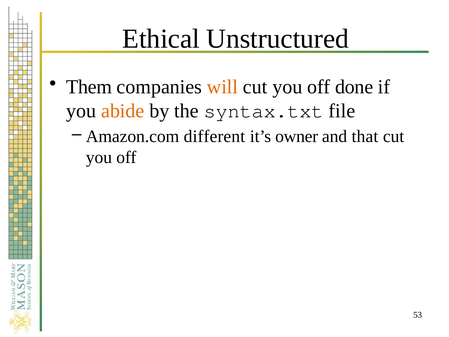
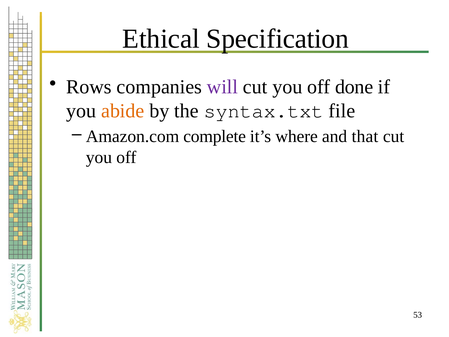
Unstructured: Unstructured -> Specification (278, 39)
Them: Them -> Rows (89, 87)
will colour: orange -> purple (222, 87)
different: different -> complete (215, 136)
owner: owner -> where (297, 136)
